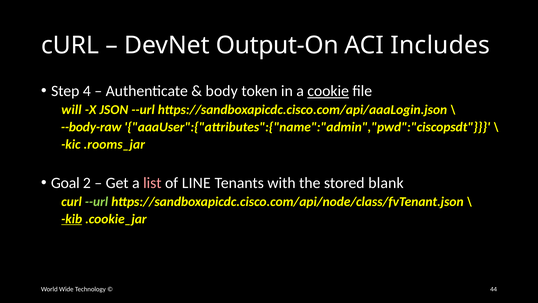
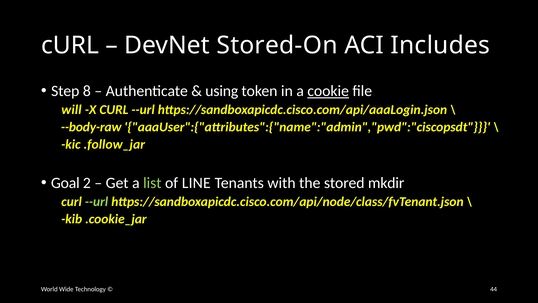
Output-On: Output-On -> Stored-On (277, 45)
4: 4 -> 8 (87, 91)
body: body -> using (222, 91)
X JSON: JSON -> CURL (114, 110)
.rooms_jar: .rooms_jar -> .follow_jar (114, 144)
list colour: pink -> light green (152, 183)
blank: blank -> mkdir (386, 183)
kib underline: present -> none (72, 219)
